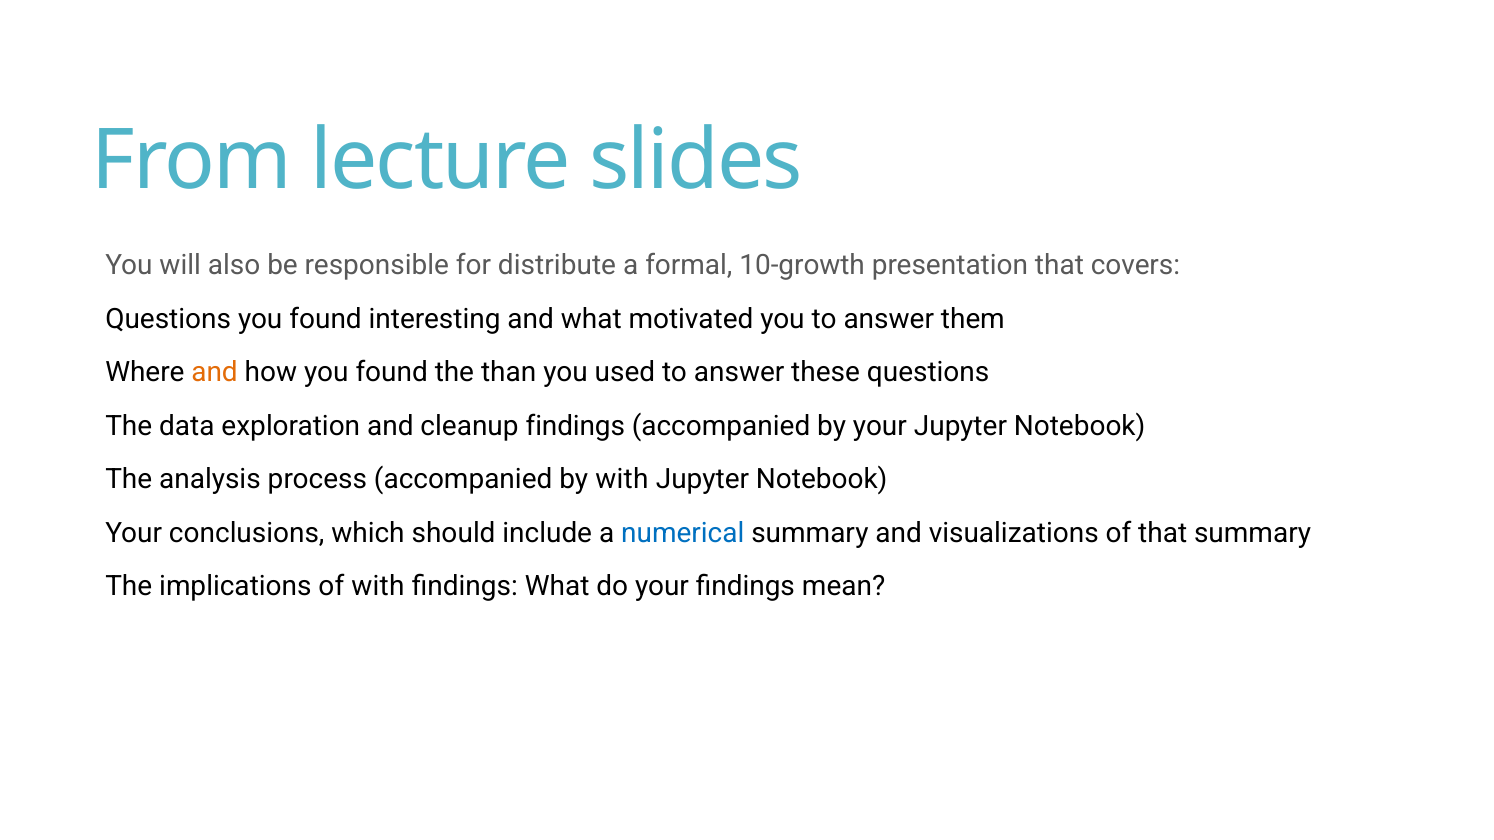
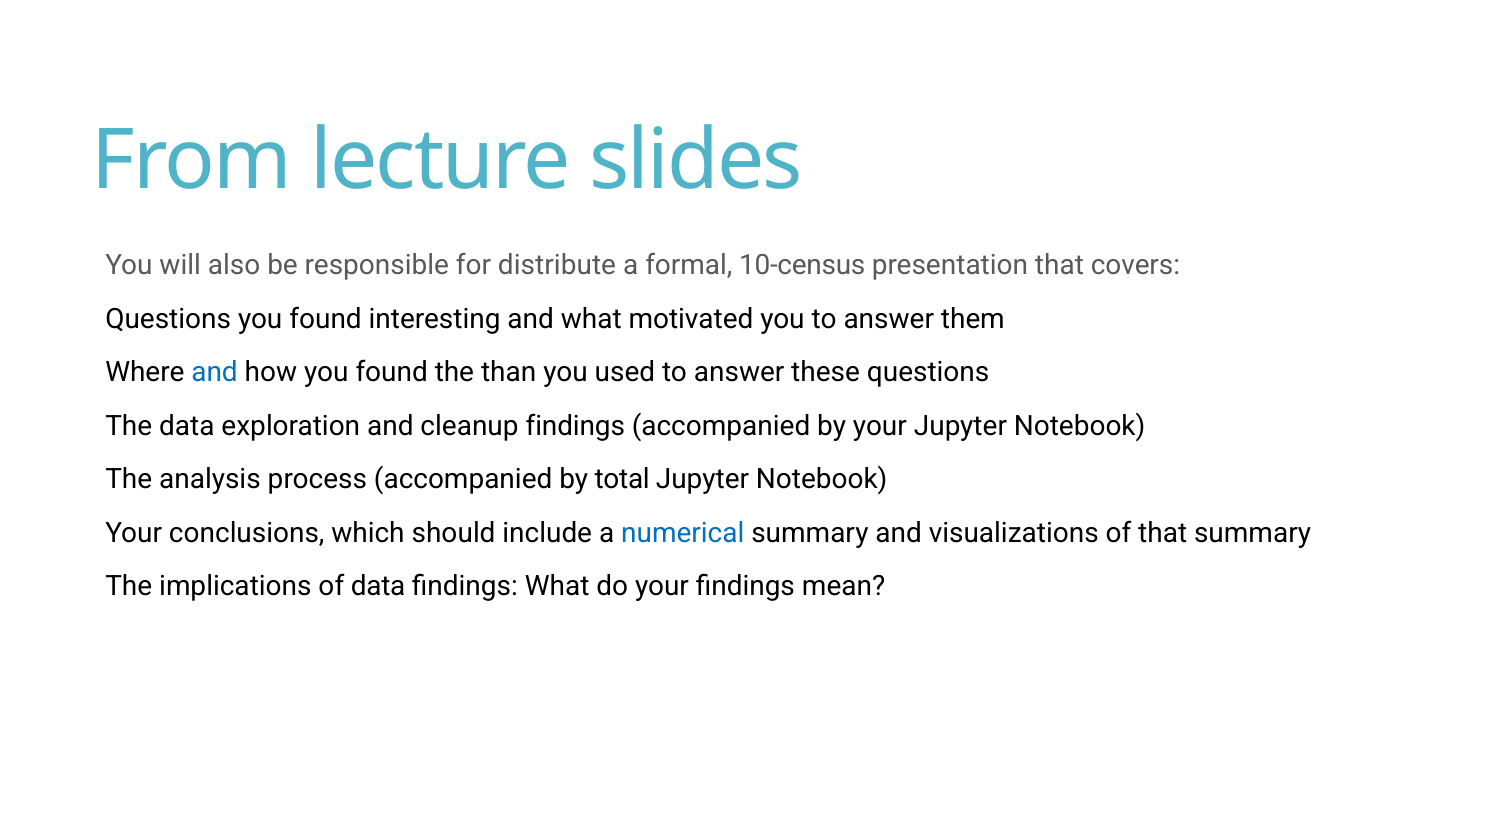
10-growth: 10-growth -> 10-census (802, 266)
and colour: orange -> blue (215, 373)
by with: with -> total (622, 480)
of with: with -> data (378, 587)
